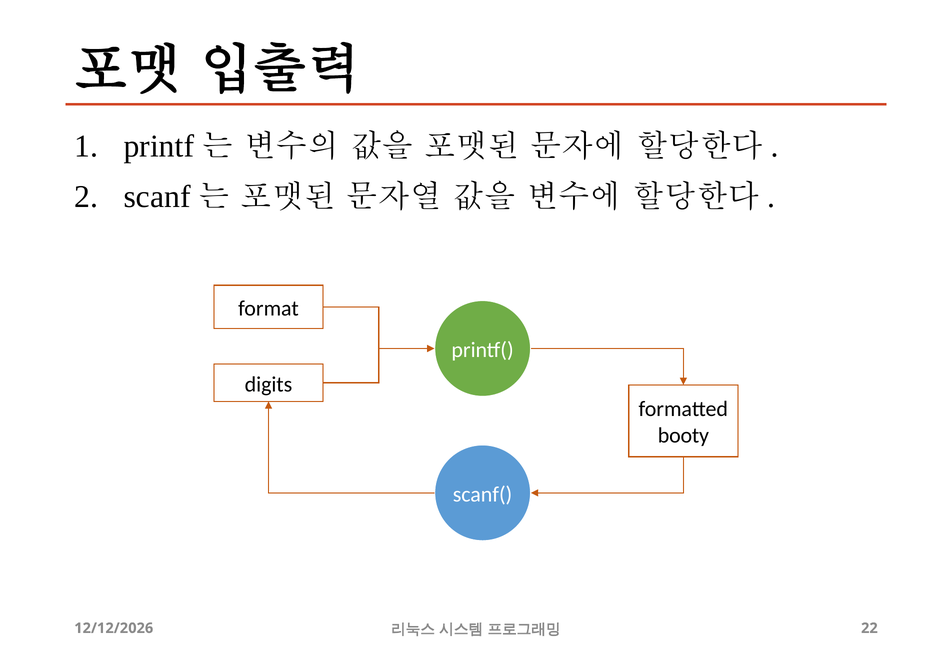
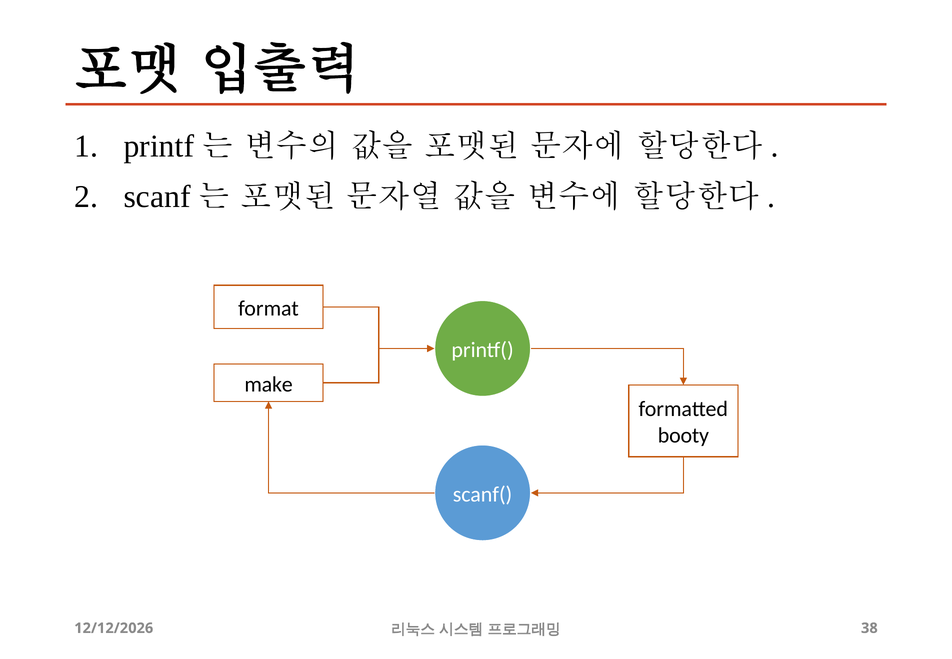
digits: digits -> make (269, 384)
22: 22 -> 38 (869, 628)
